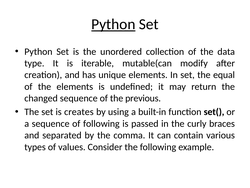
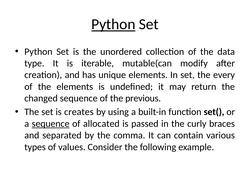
equal: equal -> every (224, 75)
sequence underline: none -> present (51, 123)
of following: following -> allocated (101, 123)
